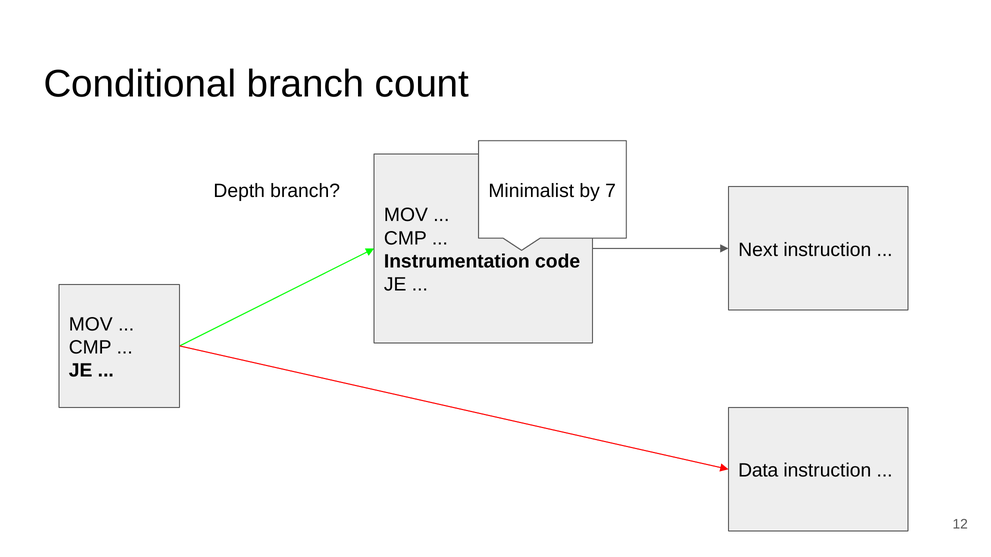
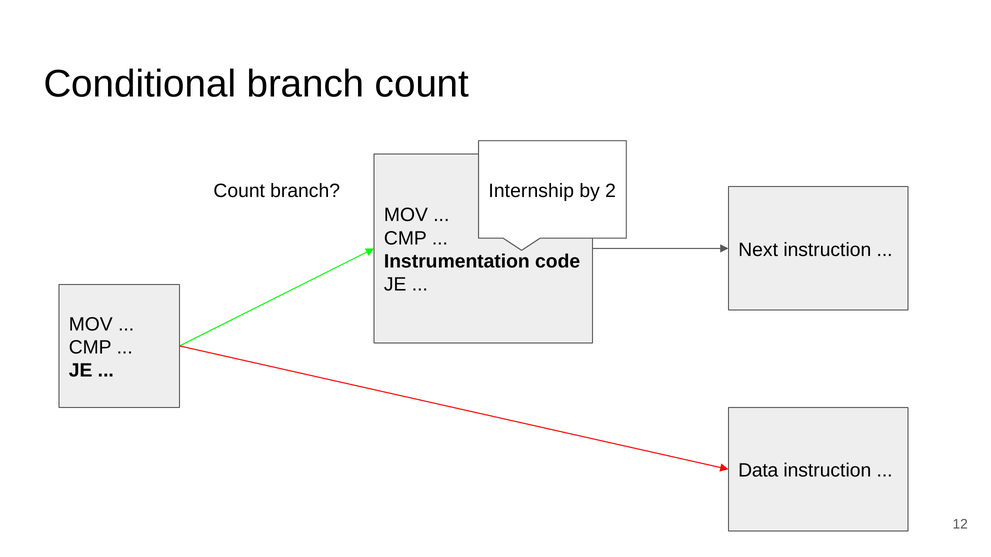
Depth: Depth -> Count (239, 191)
Minimalist: Minimalist -> Internship (531, 191)
7: 7 -> 2 (611, 191)
